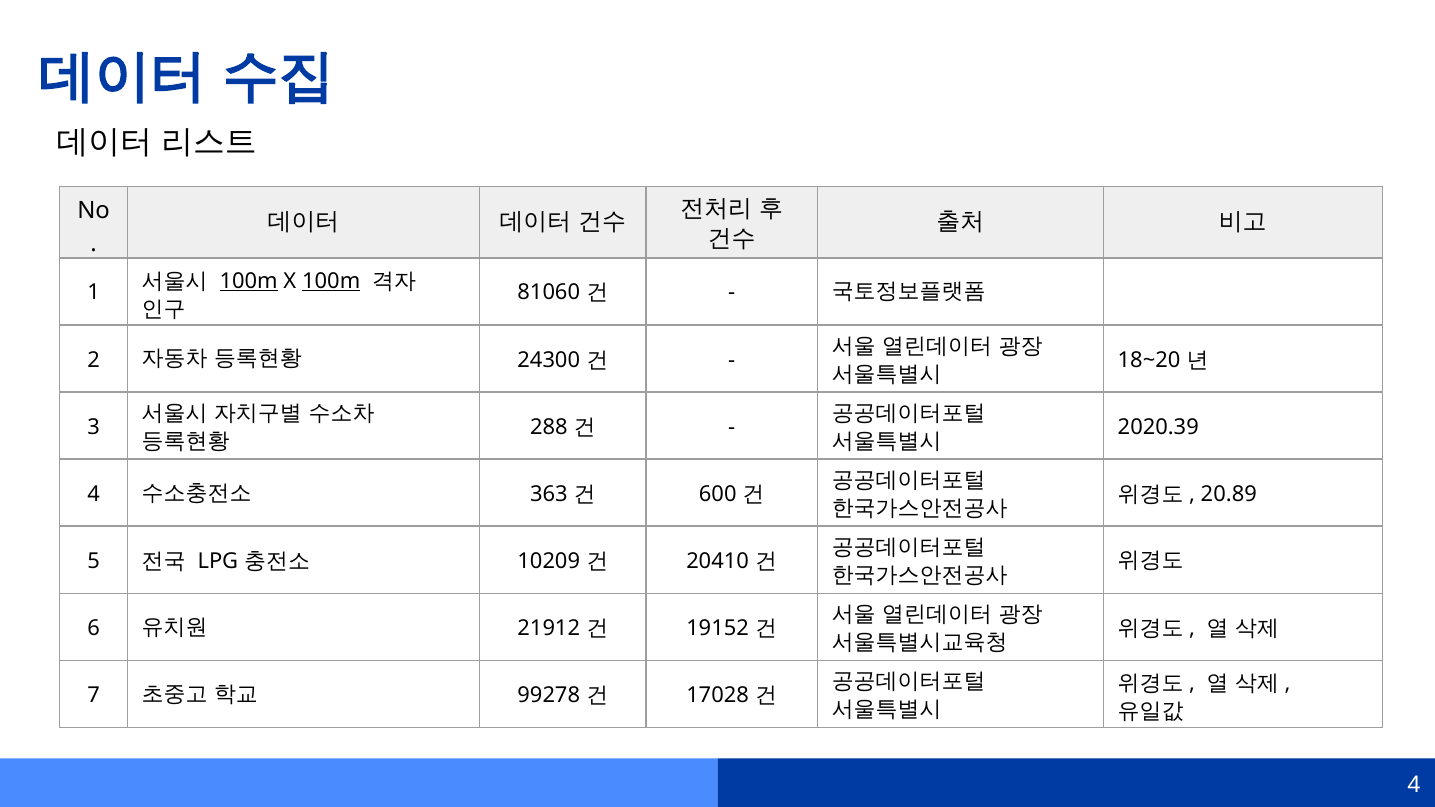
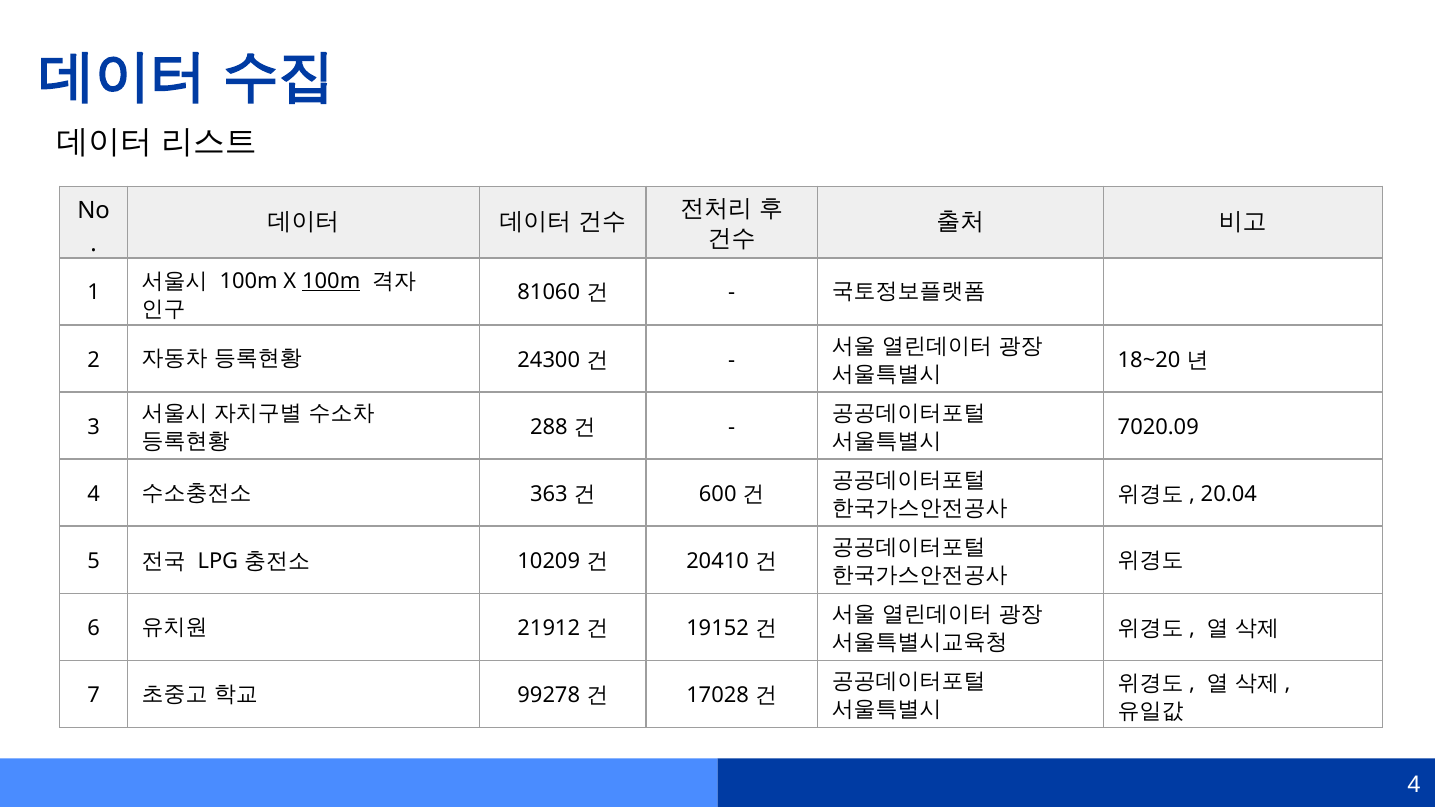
100m underline: present -> none (249, 281)
2020.39: 2020.39 -> 7020.09 (1158, 427)
20.89: 20.89 -> 20.04 (1229, 494)
